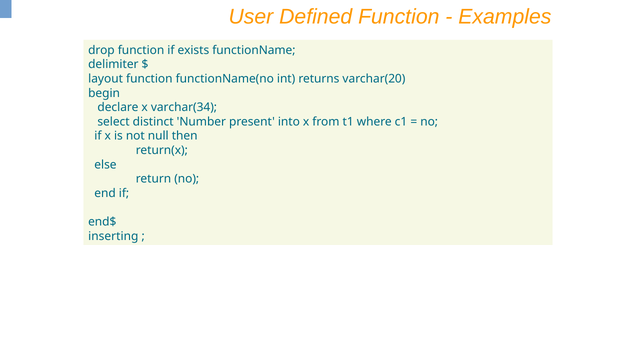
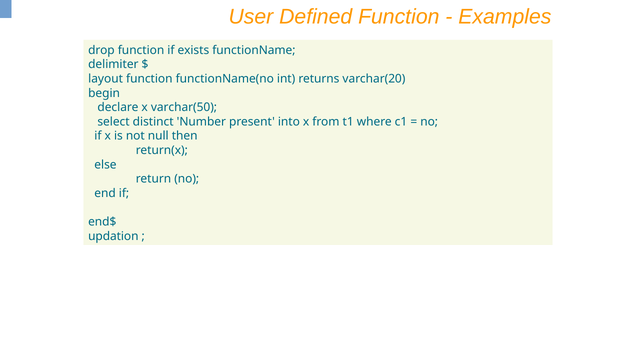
varchar(34: varchar(34 -> varchar(50 (184, 107)
inserting: inserting -> updation (113, 236)
